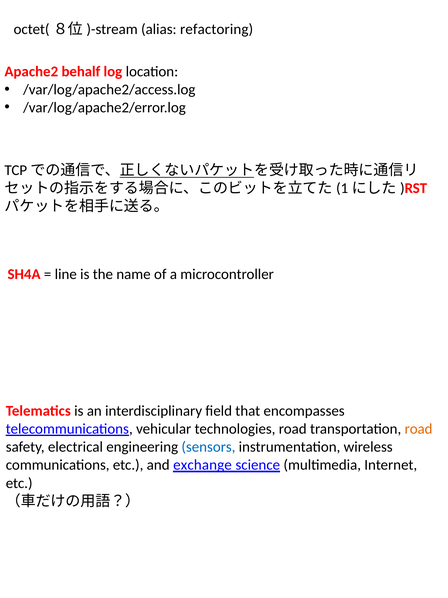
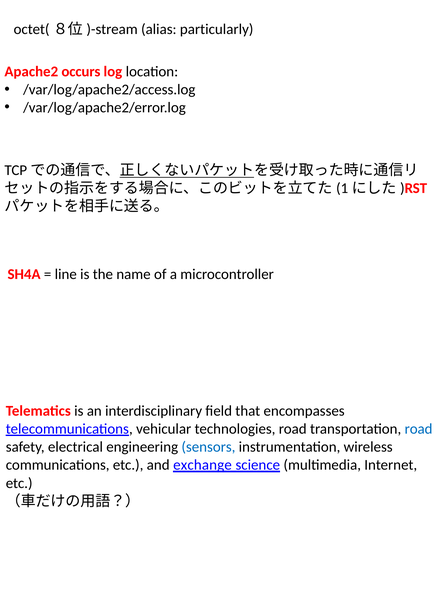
refactoring: refactoring -> particularly (217, 29)
behalf: behalf -> occurs (81, 72)
road colour: orange -> blue (419, 428)
